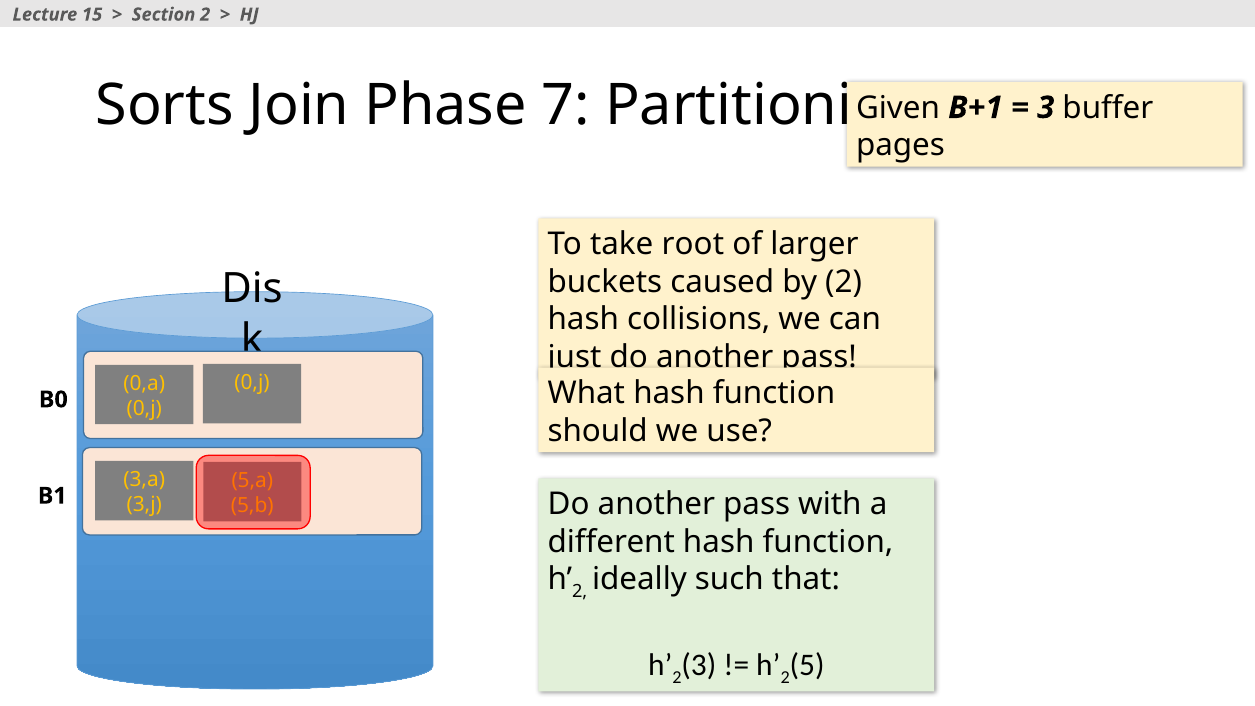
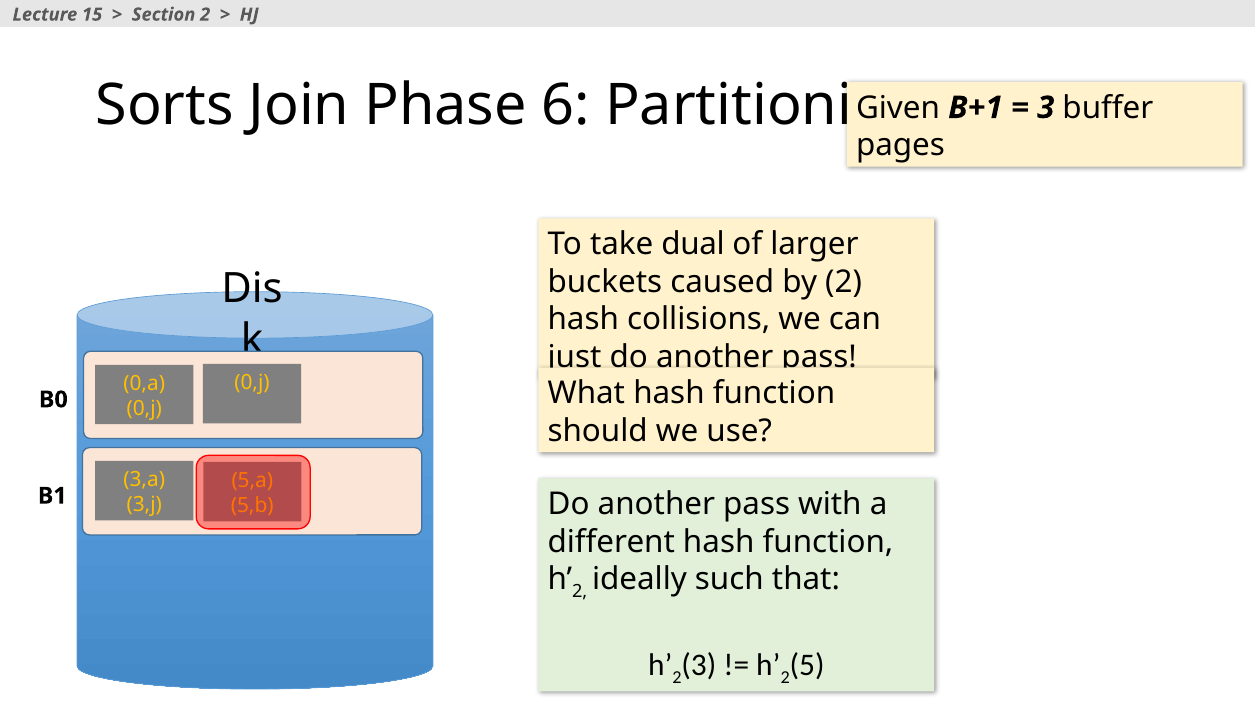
7: 7 -> 6 (566, 105)
root: root -> dual (693, 244)
